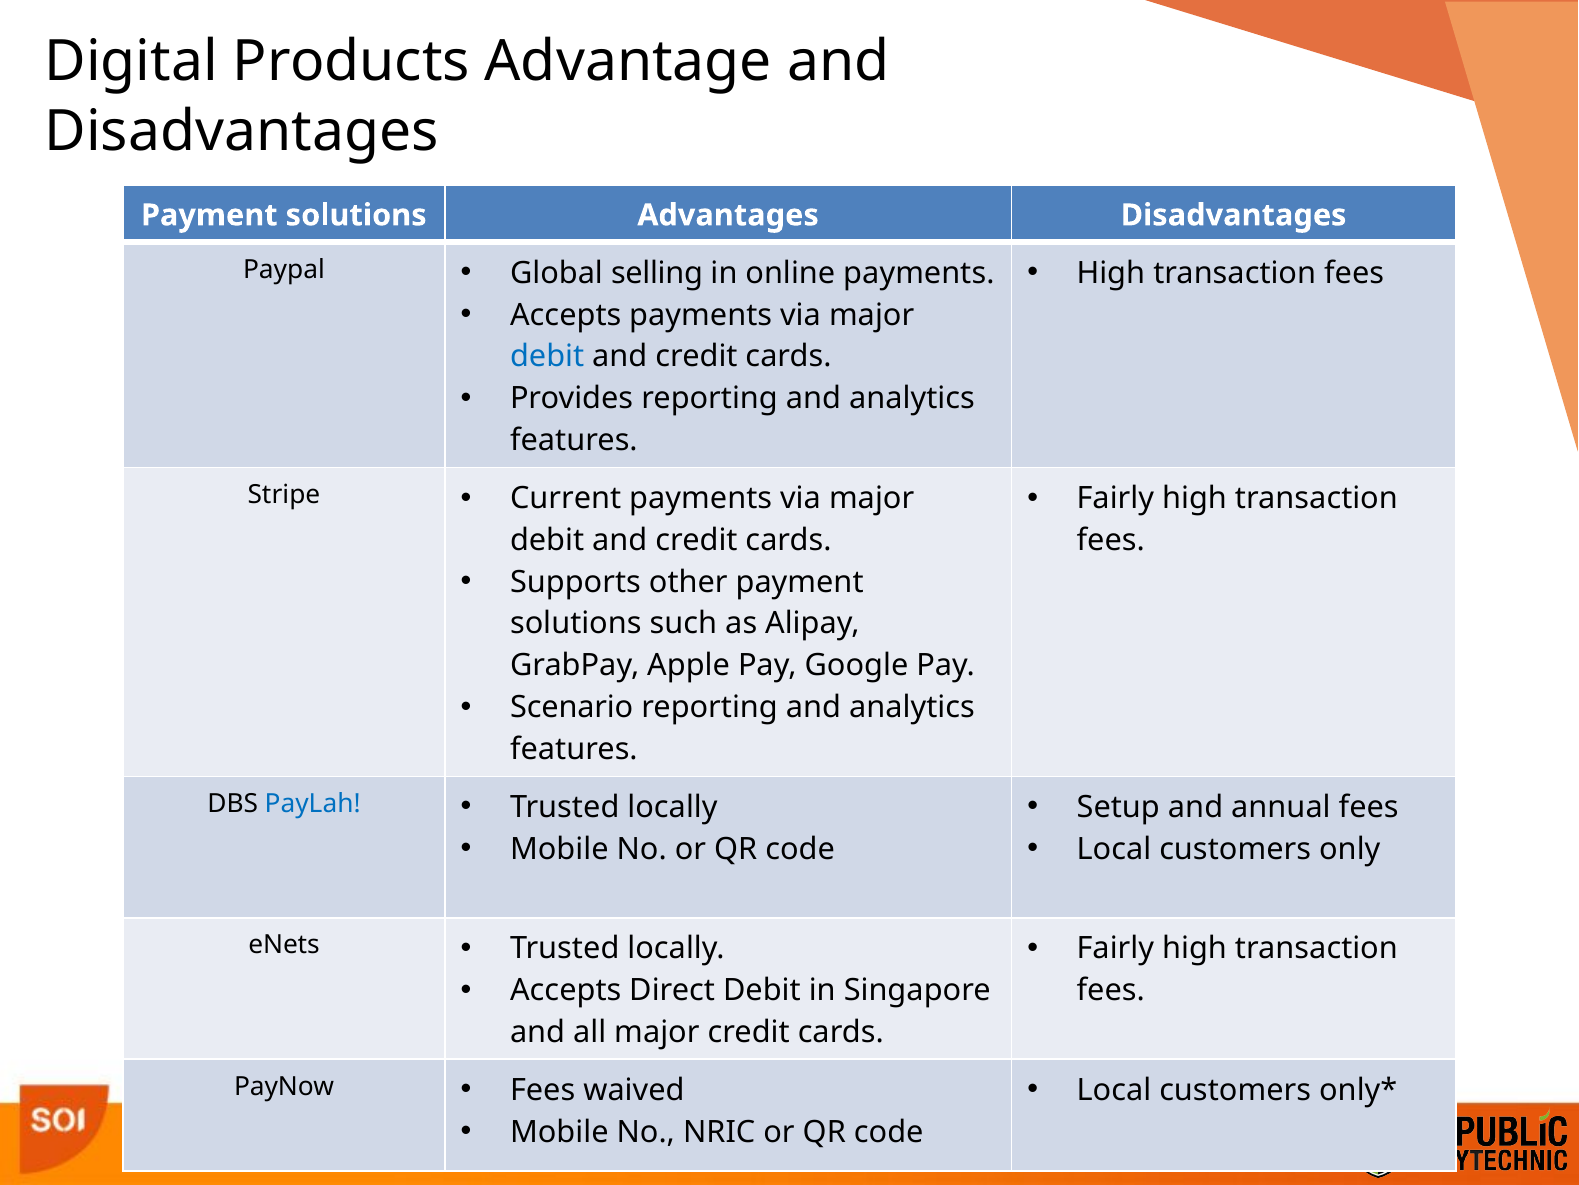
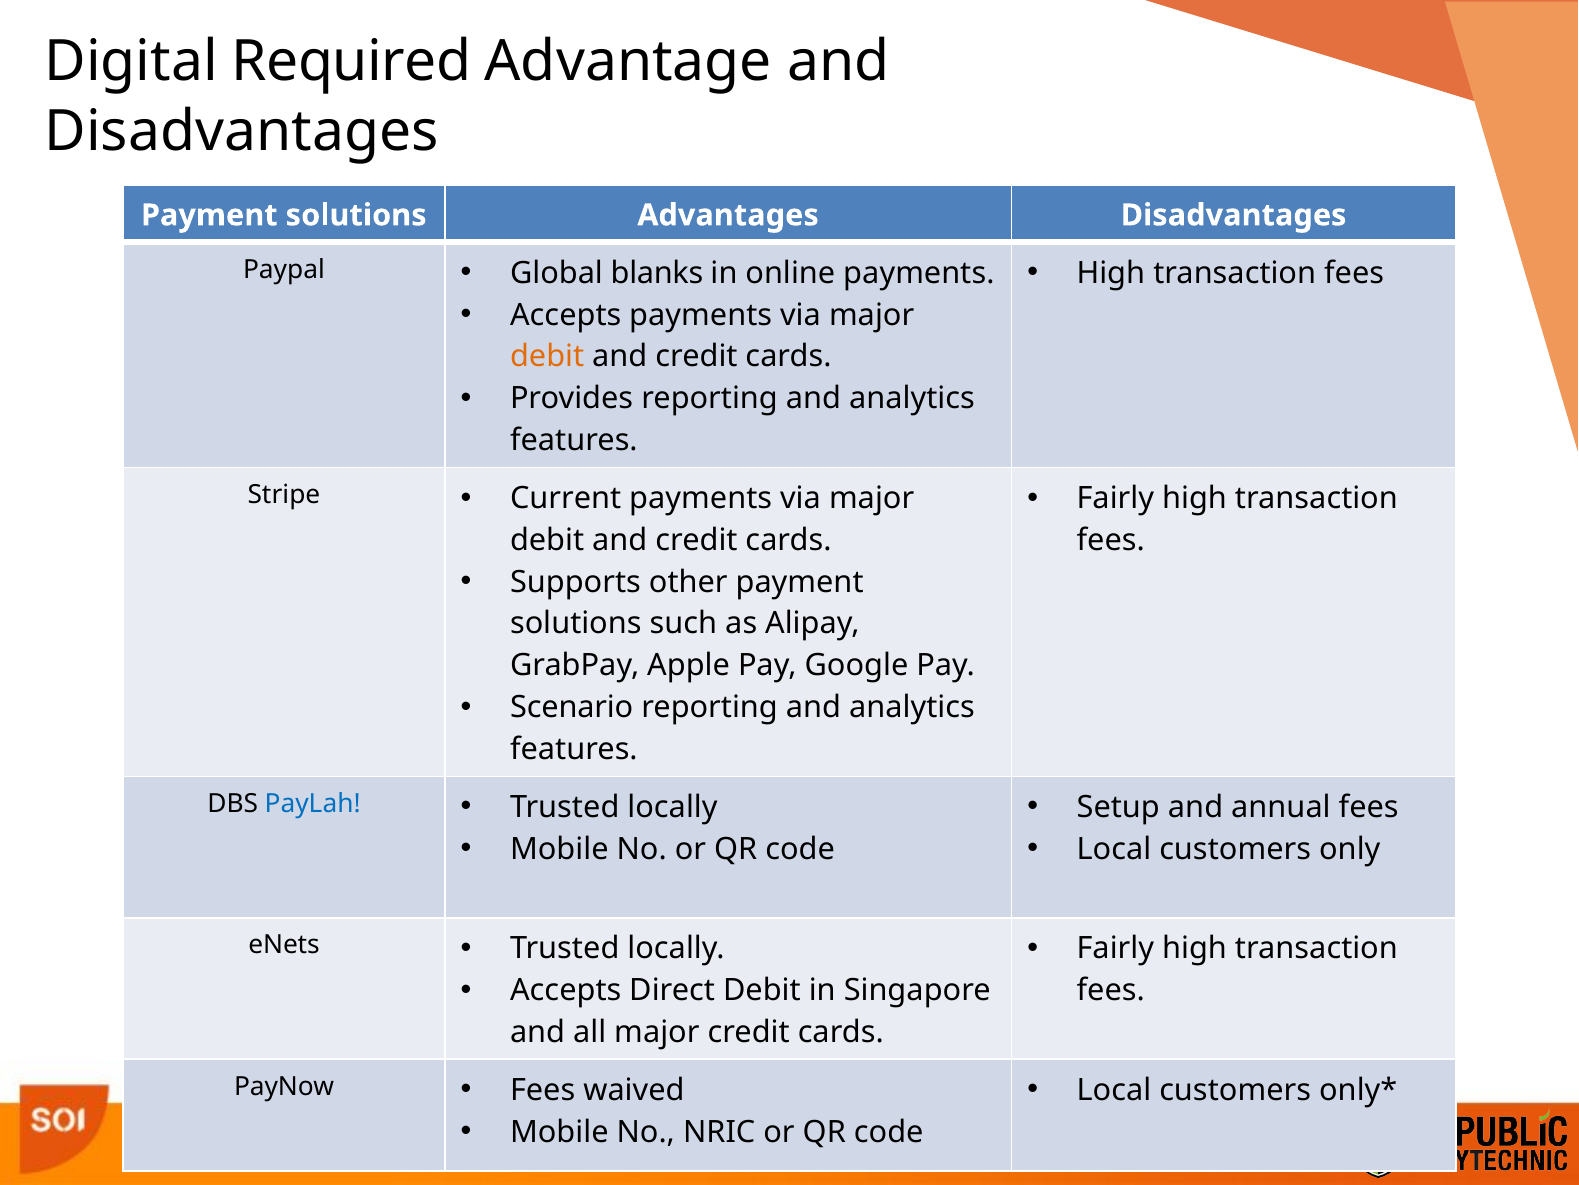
Products: Products -> Required (352, 62)
selling: selling -> blanks (657, 273)
debit colour: blue -> orange (547, 357)
